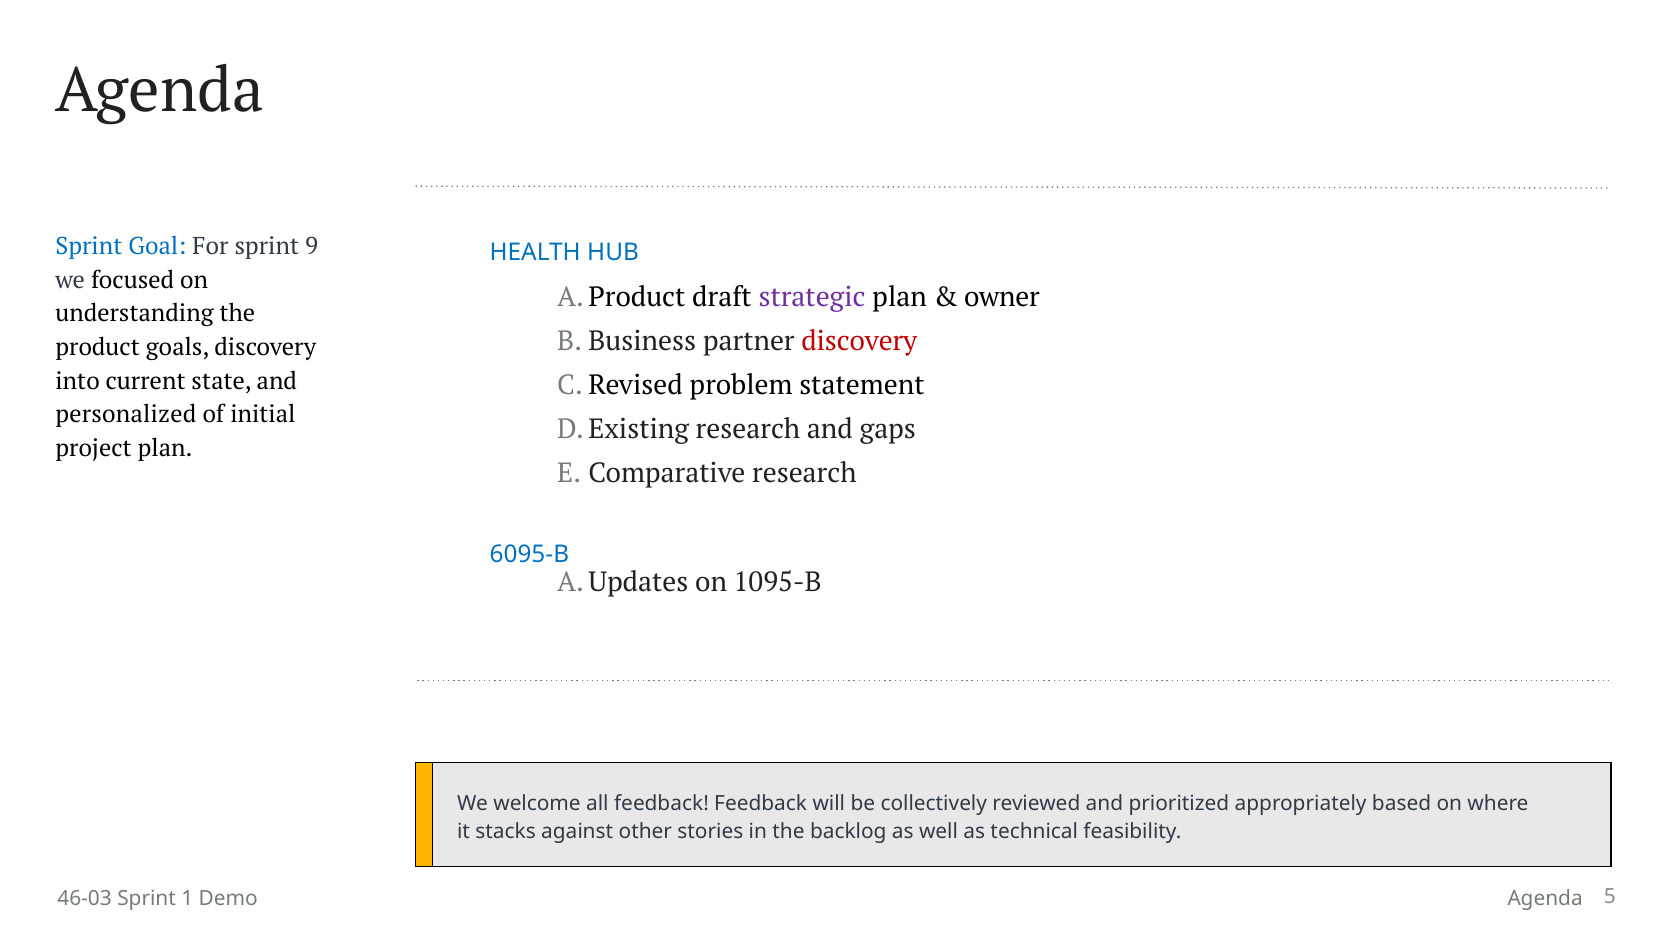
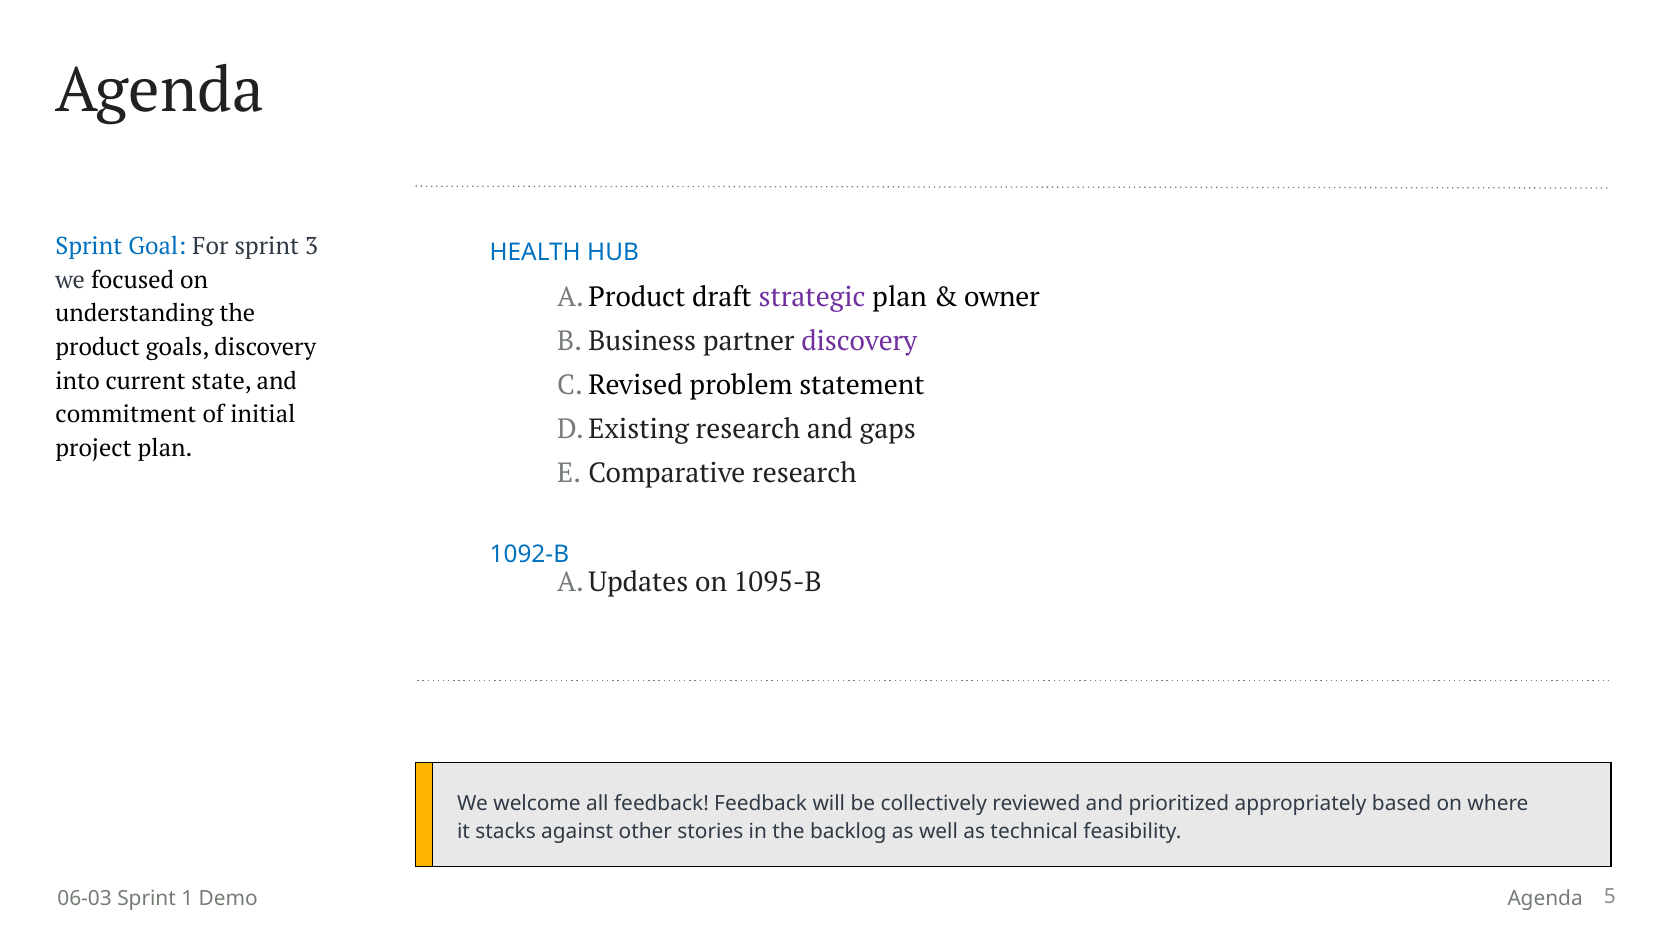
9: 9 -> 3 (312, 246)
discovery colour: red -> purple (859, 342)
personalized: personalized -> commitment (126, 415)
6095-B: 6095-B -> 1092-B (529, 554)
46-03: 46-03 -> 06-03 (85, 899)
